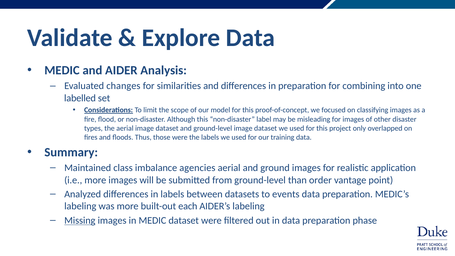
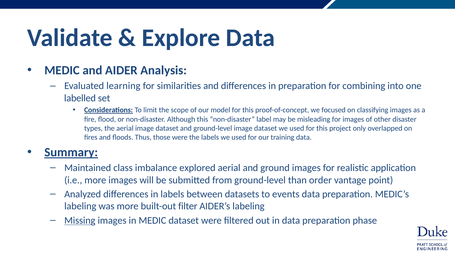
changes: changes -> learning (123, 86)
Summary underline: none -> present (71, 152)
agencies: agencies -> explored (197, 168)
each: each -> filter (188, 206)
